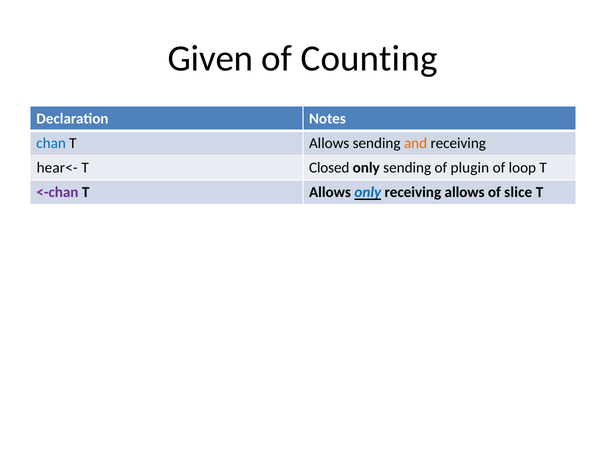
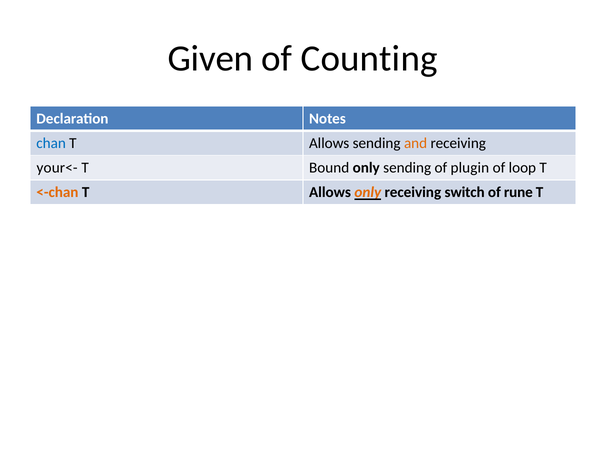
hear<-: hear<- -> your<- (57, 168)
Closed: Closed -> Bound (329, 168)
<-chan colour: purple -> orange (57, 192)
only colour: blue -> orange (368, 192)
receiving allows: allows -> switch (465, 192)
slice: slice -> rune (518, 192)
